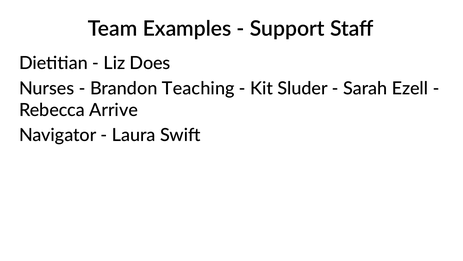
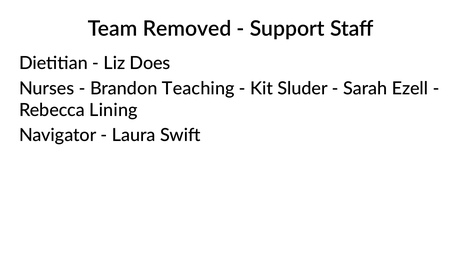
Examples: Examples -> Removed (187, 29)
Arrive: Arrive -> Lining (113, 110)
